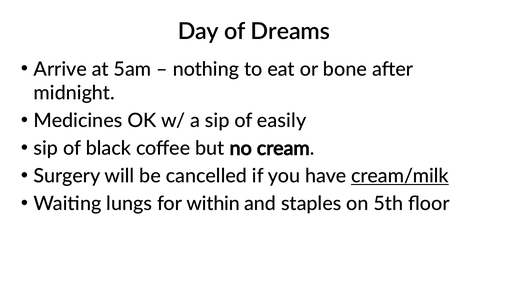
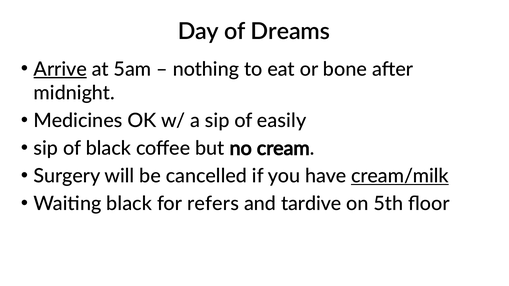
Arrive underline: none -> present (60, 69)
Waiting lungs: lungs -> black (129, 204)
within: within -> refers (213, 204)
staples: staples -> tardive (311, 204)
